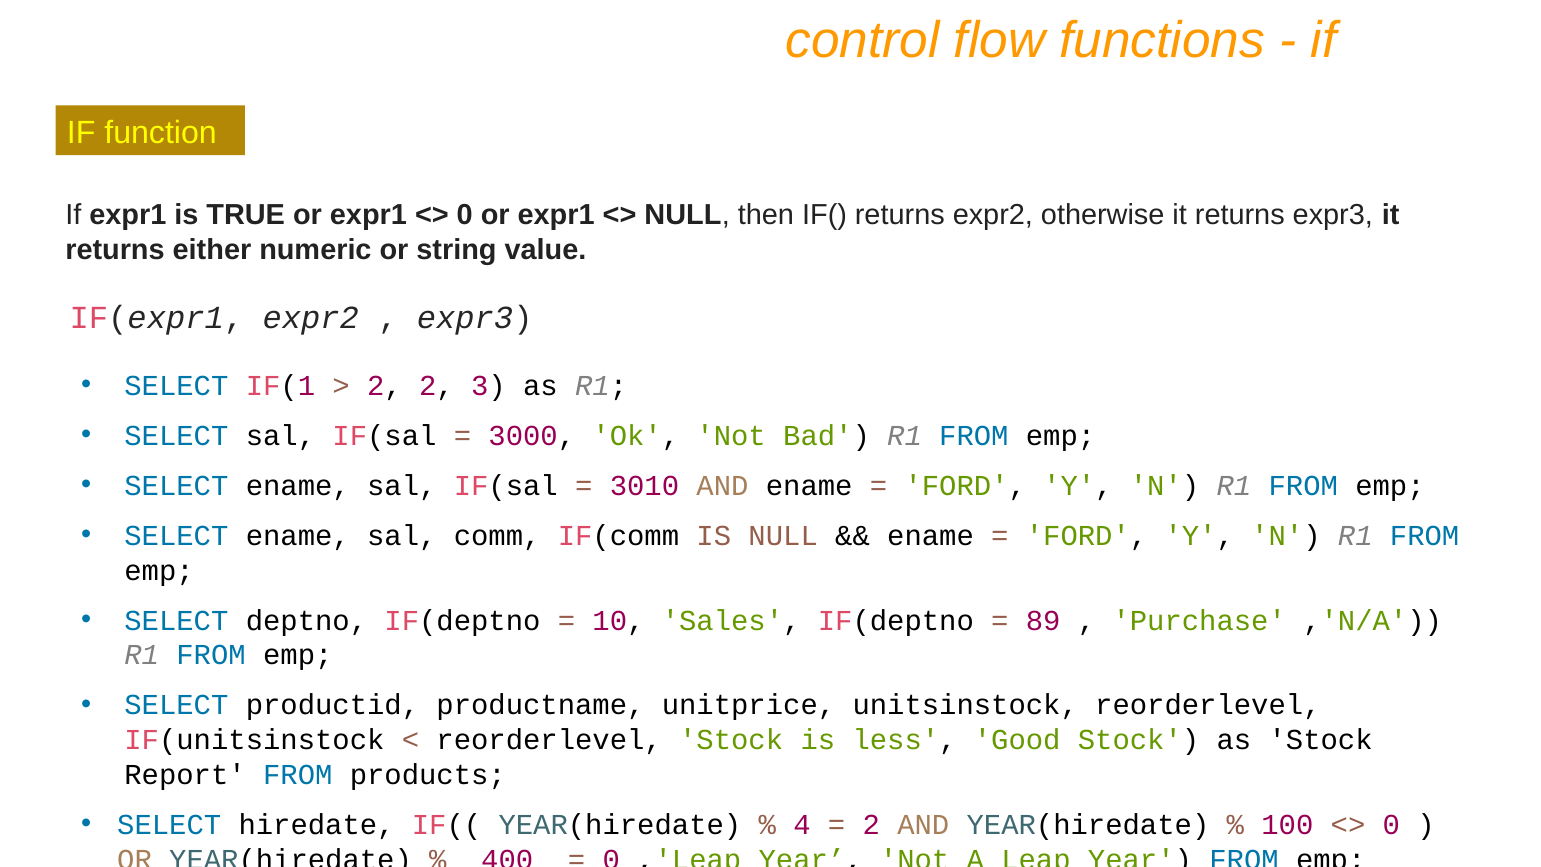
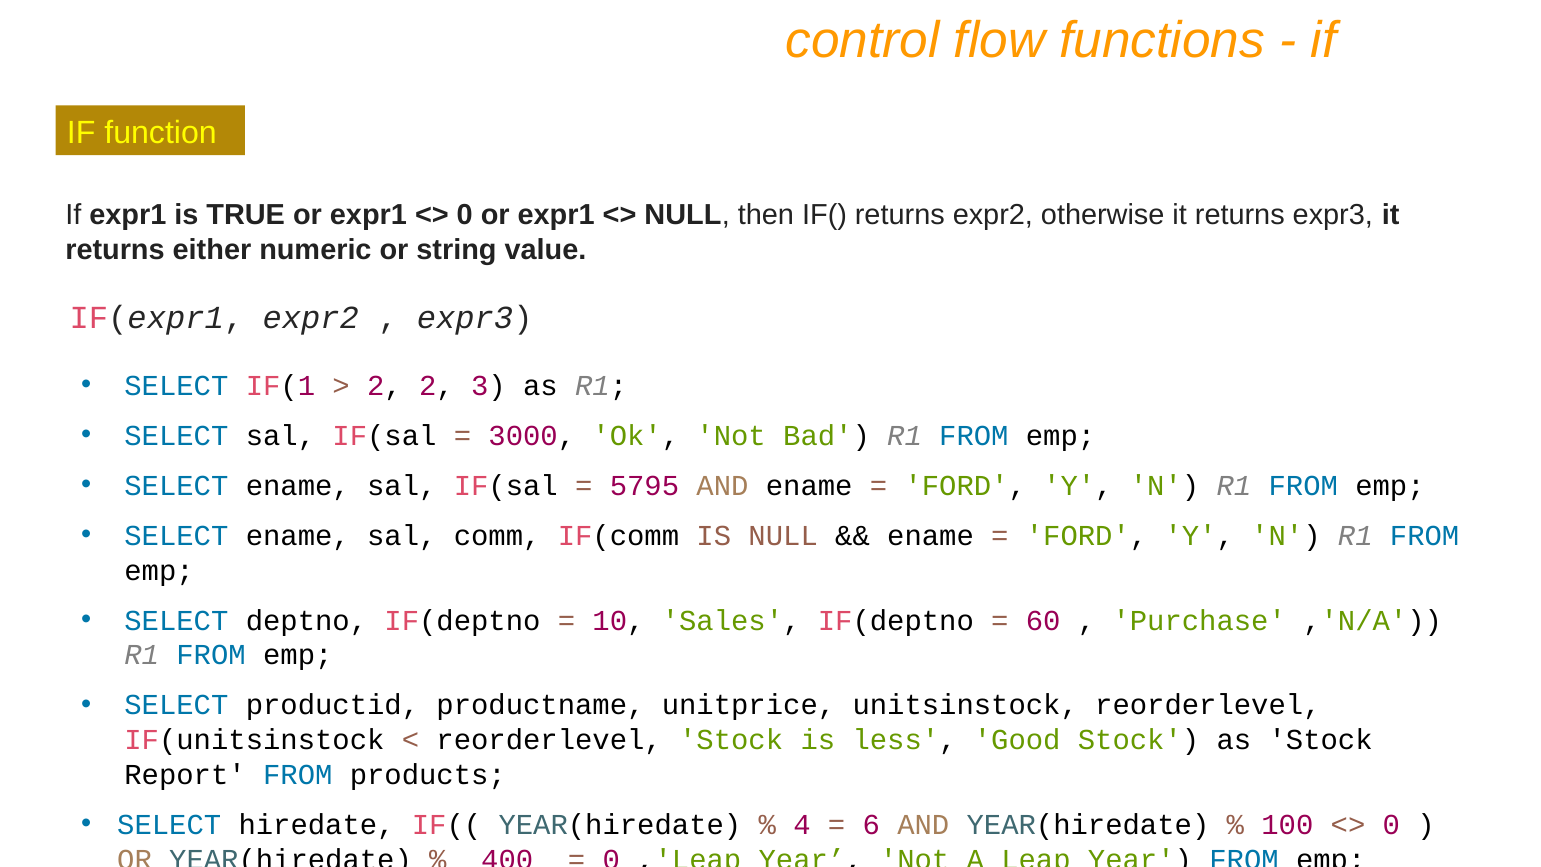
3010: 3010 -> 5795 (644, 486)
89: 89 -> 60 (1043, 620)
2: 2 -> 6 (871, 825)
